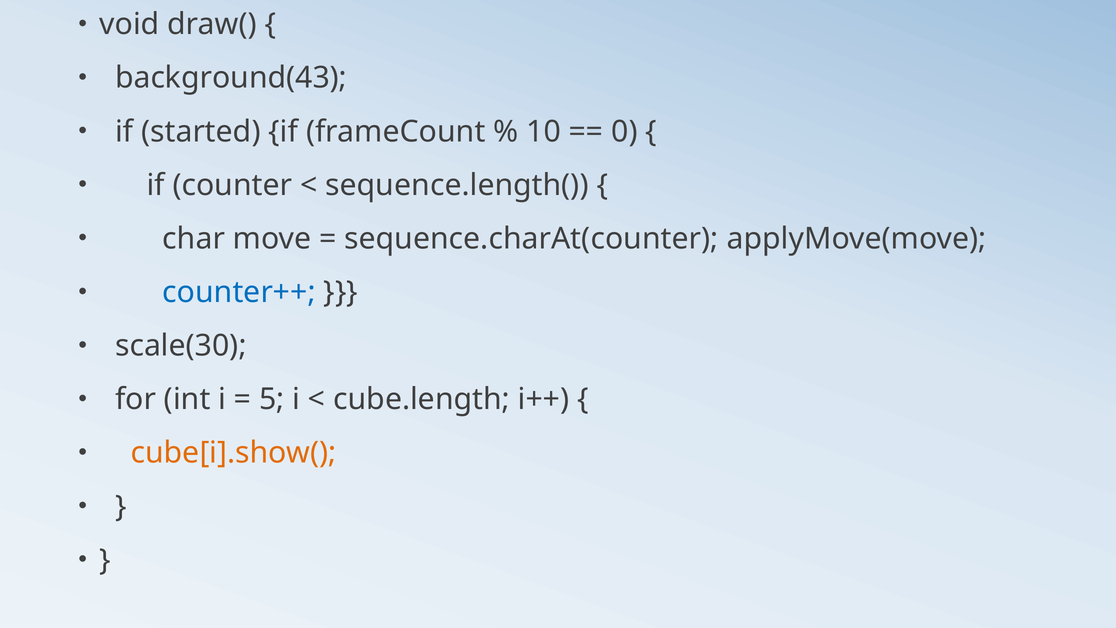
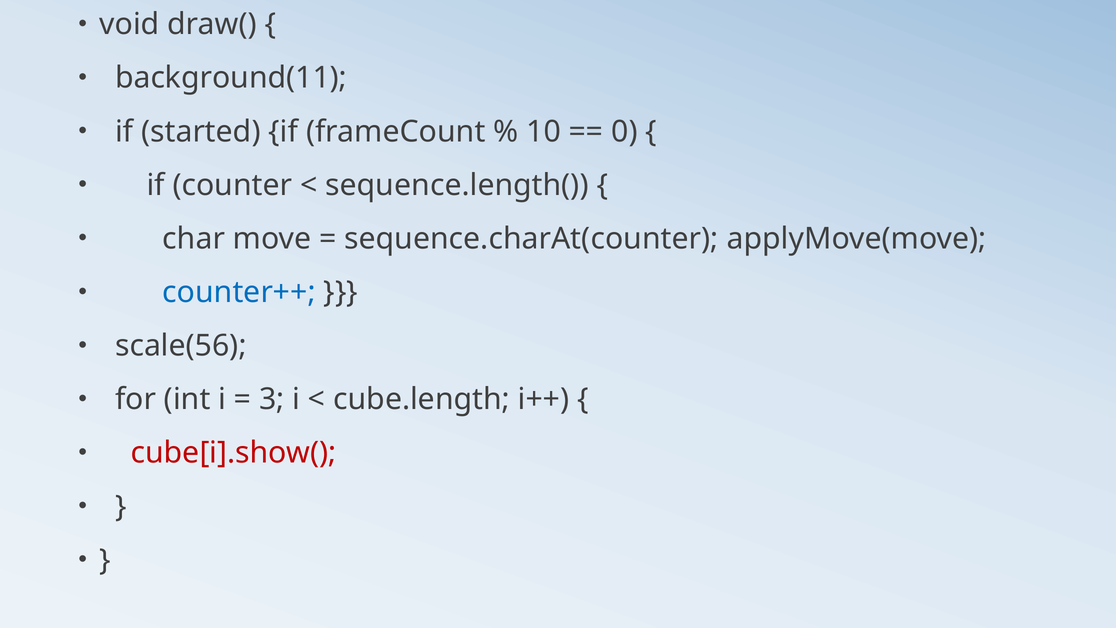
background(43: background(43 -> background(11 (231, 78)
scale(30: scale(30 -> scale(56 (181, 346)
5: 5 -> 3 (272, 399)
cube[i].show( colour: orange -> red (234, 453)
